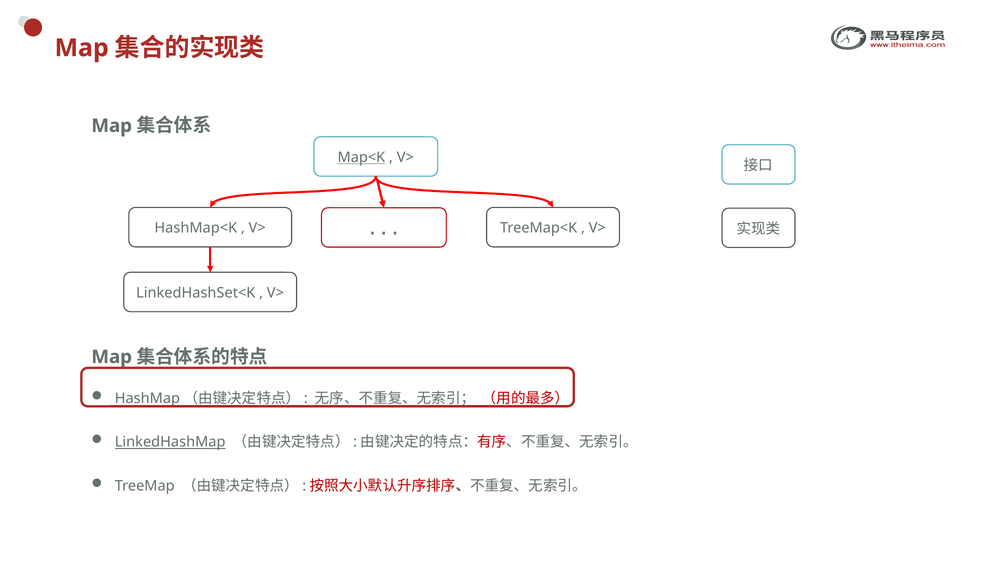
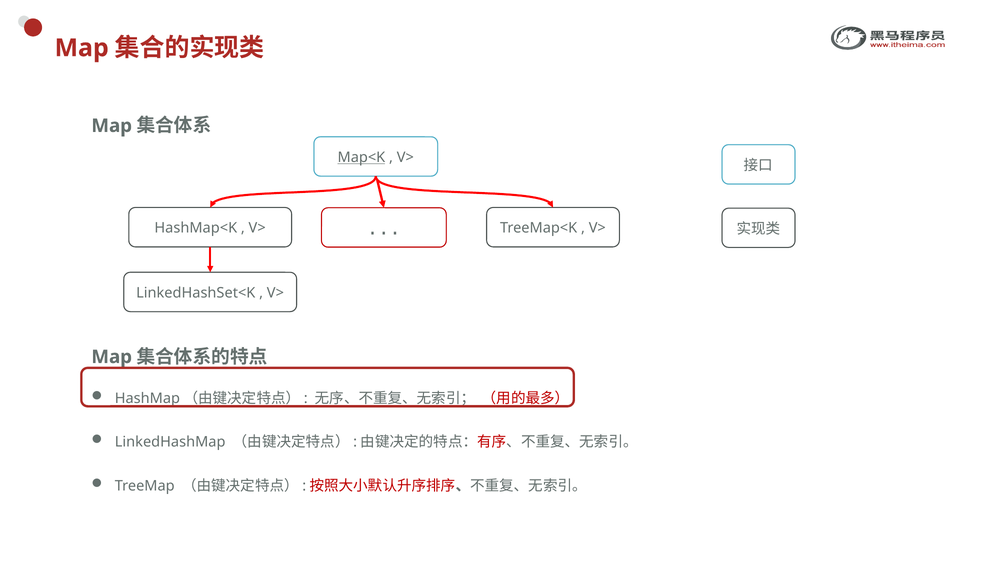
LinkedHashMap underline: present -> none (170, 442)
